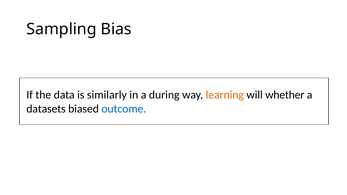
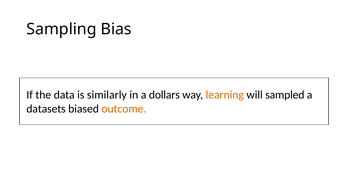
during: during -> dollars (164, 95)
whether: whether -> sampled (285, 95)
outcome colour: blue -> orange (124, 109)
